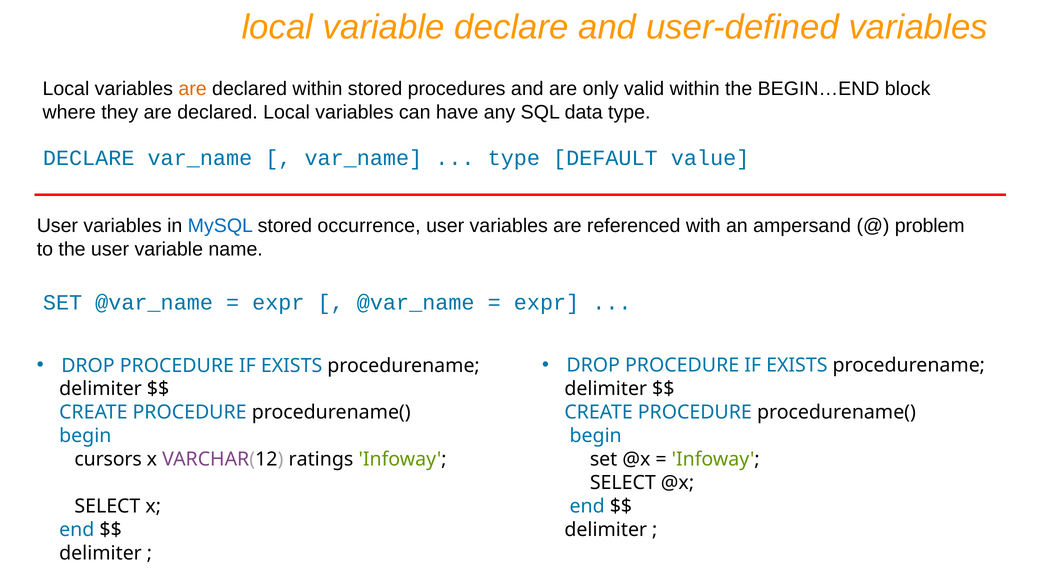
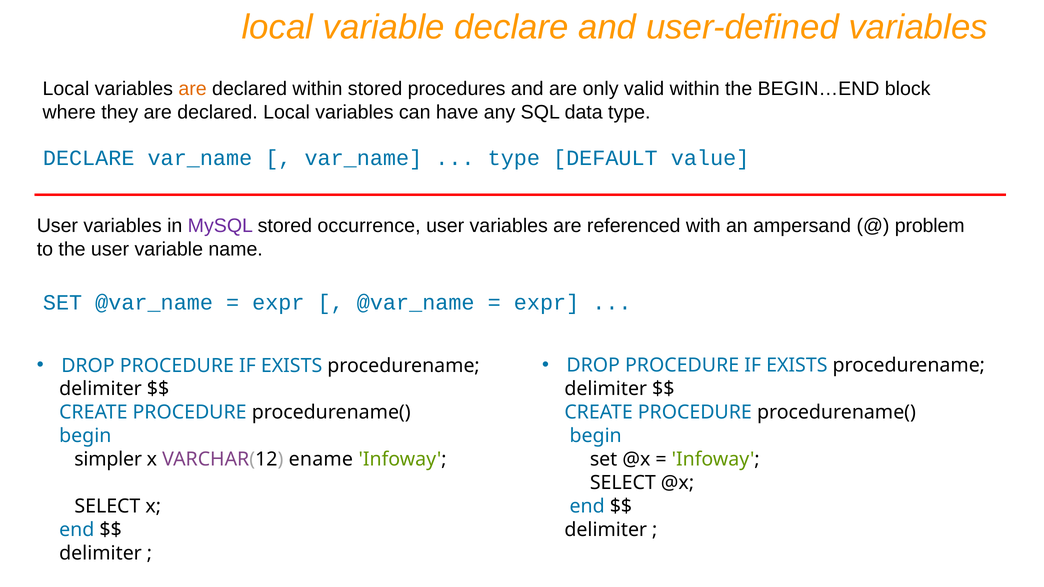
MySQL colour: blue -> purple (220, 226)
cursors: cursors -> simpler (108, 460)
ratings: ratings -> ename (321, 460)
